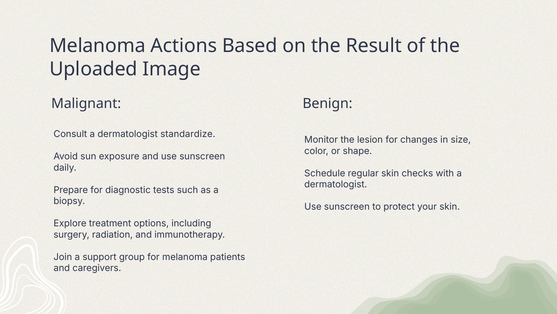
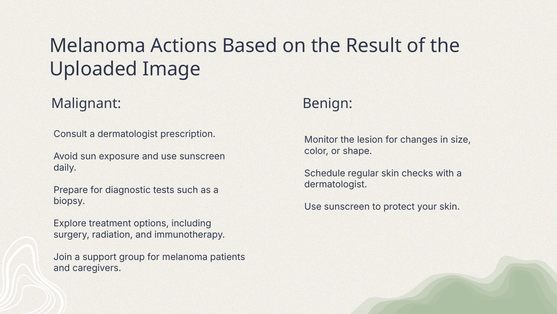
standardize: standardize -> prescription (188, 134)
